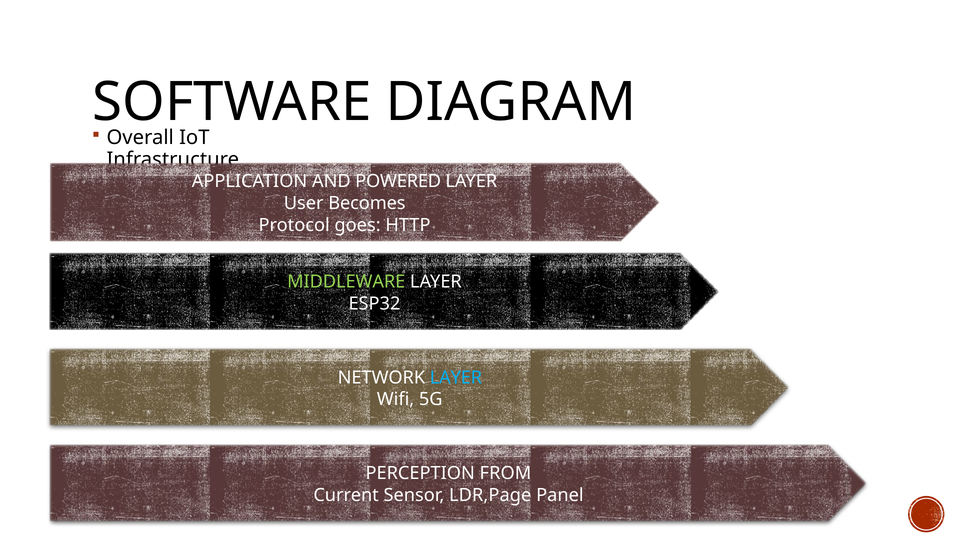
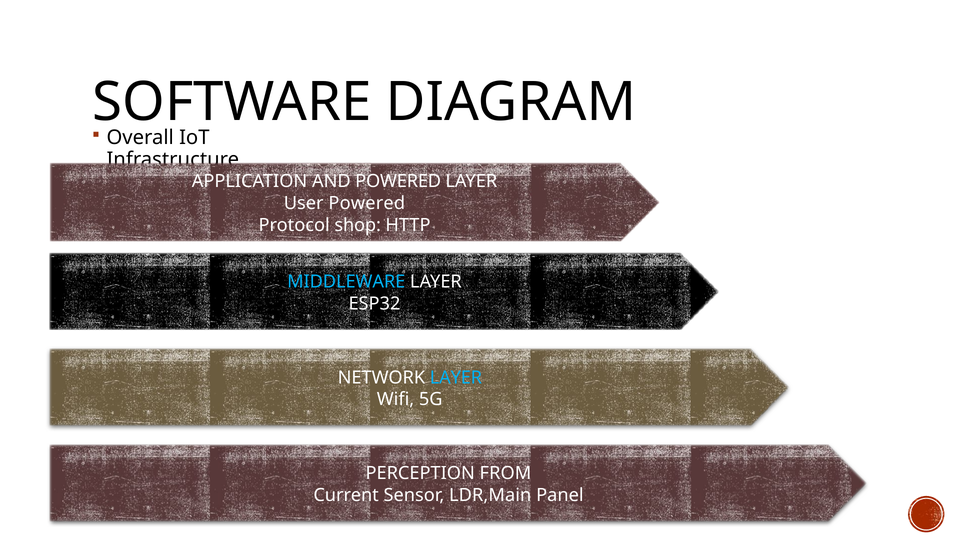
User Becomes: Becomes -> Powered (367, 203)
goes: goes -> shop (358, 225)
MIDDLEWARE colour: light green -> light blue (346, 282)
LDR,Page: LDR,Page -> LDR,Main (490, 495)
